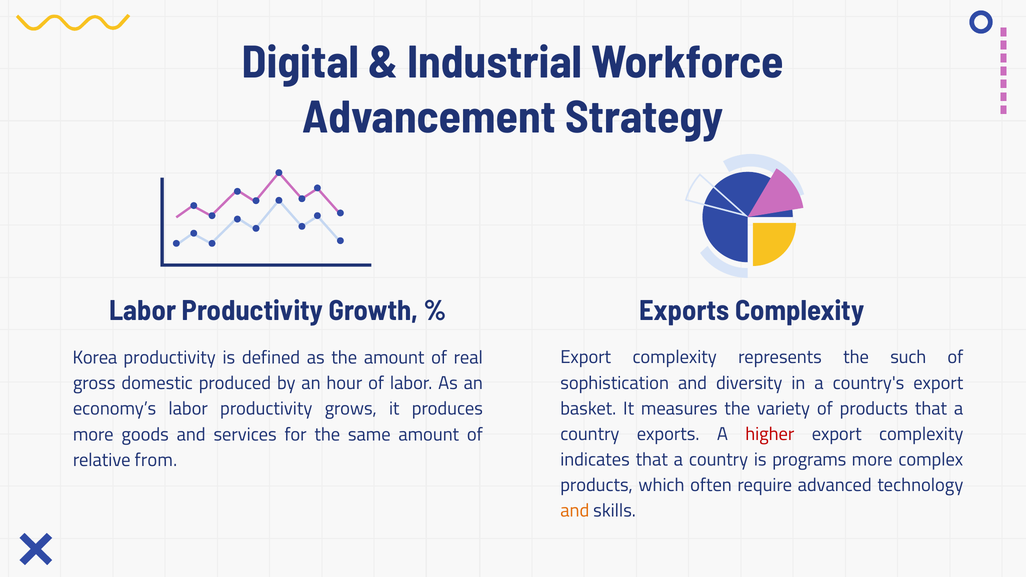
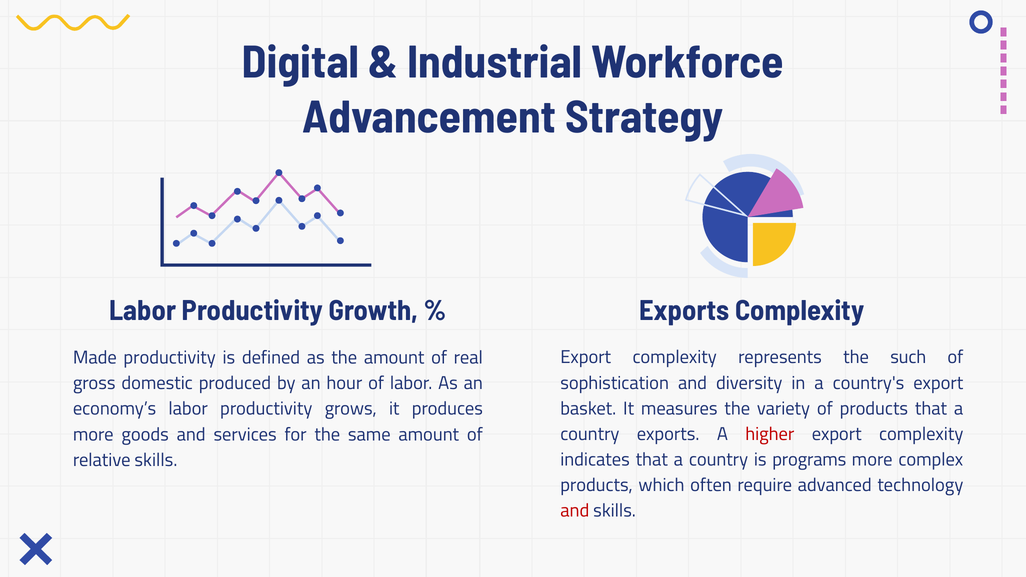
Korea: Korea -> Made (95, 358)
relative from: from -> skills (156, 460)
and colour: orange -> red (575, 511)
